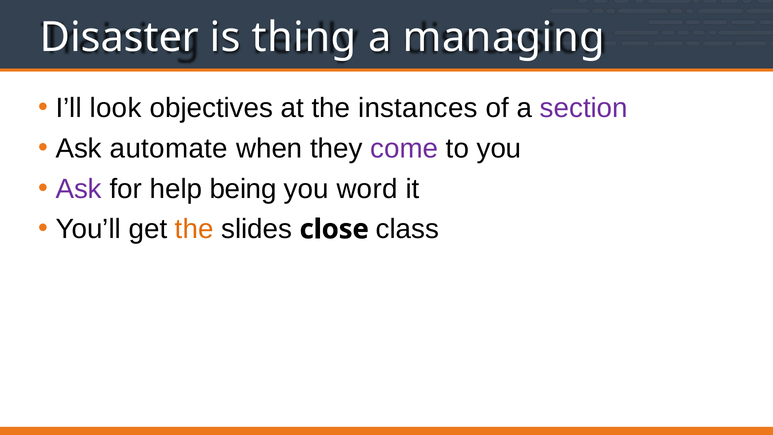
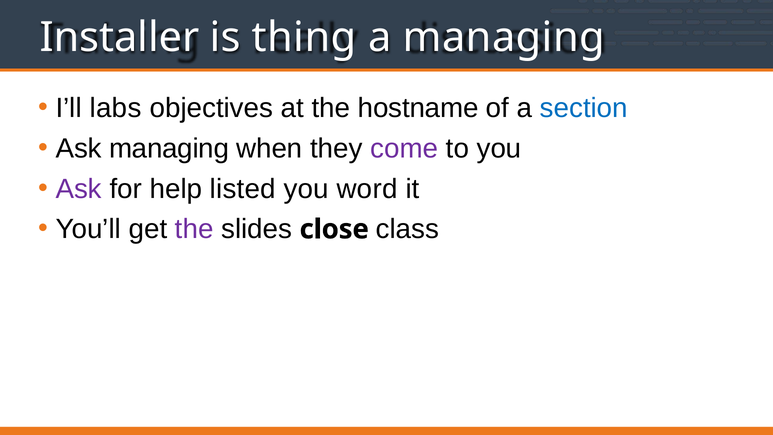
Disaster: Disaster -> Installer (120, 38)
look: look -> labs (116, 108)
instances: instances -> hostname (418, 108)
section colour: purple -> blue (584, 108)
Ask automate: automate -> managing (169, 148)
being: being -> listed (243, 189)
the colour: orange -> purple (194, 229)
